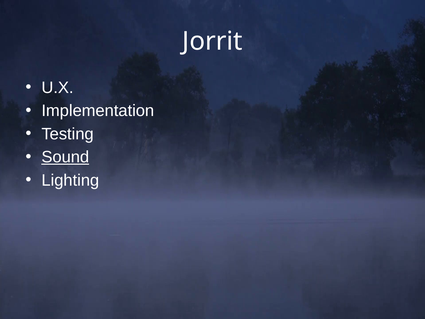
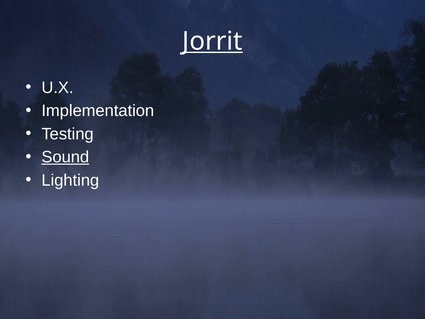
Jorrit underline: none -> present (212, 41)
